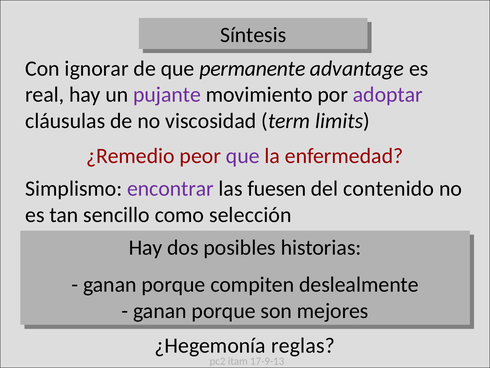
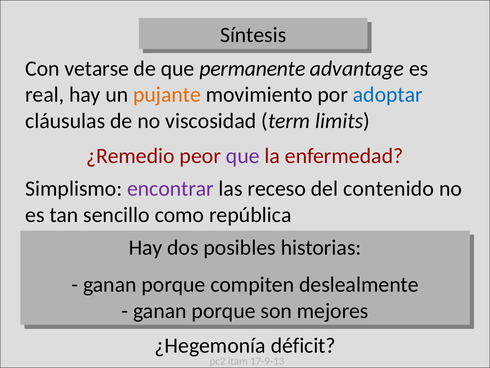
ignorar: ignorar -> vetarse (97, 68)
pujante colour: purple -> orange (167, 95)
adoptar colour: purple -> blue (388, 95)
fuesen: fuesen -> receso (277, 188)
selección: selección -> república (250, 215)
reglas: reglas -> déficit (303, 345)
